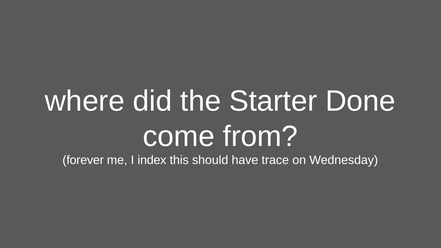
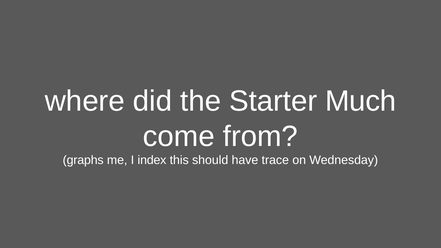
Done: Done -> Much (361, 101)
forever: forever -> graphs (83, 160)
